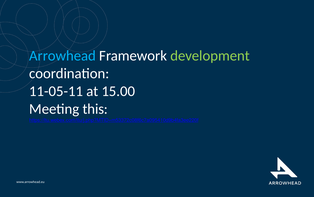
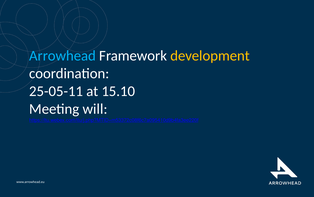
development colour: light green -> yellow (210, 55)
11-05-11: 11-05-11 -> 25-05-11 (56, 91)
15.00: 15.00 -> 15.10 (118, 91)
this: this -> will (95, 109)
